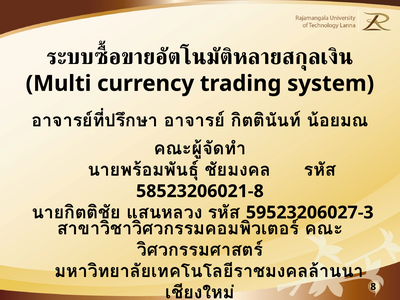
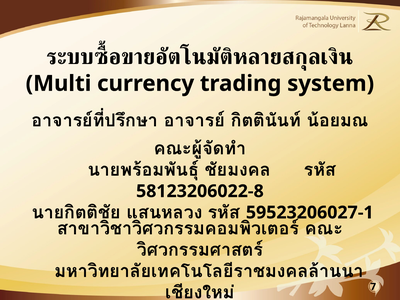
58523206021-8: 58523206021-8 -> 58123206022-8 (200, 191)
59523206027-3: 59523206027-3 -> 59523206027-1 (310, 213)
8: 8 -> 7 (373, 287)
